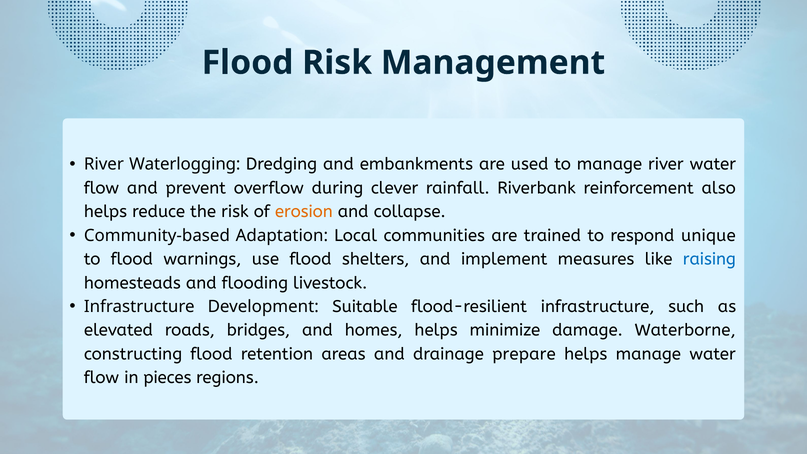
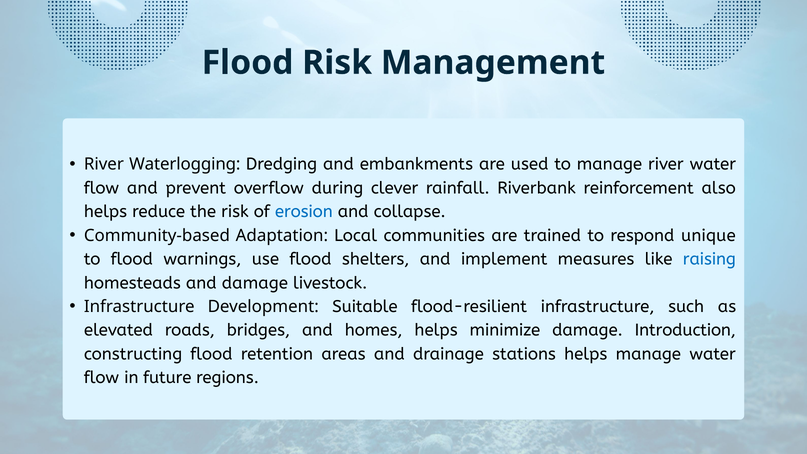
erosion colour: orange -> blue (304, 212)
and flooding: flooding -> damage (255, 283)
Waterborne: Waterborne -> Introduction (685, 330)
prepare: prepare -> stations (524, 354)
pieces: pieces -> future (167, 378)
